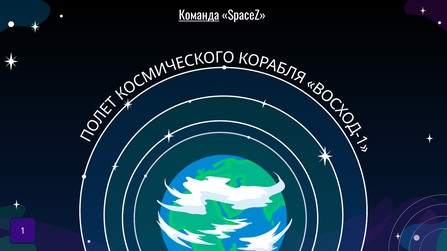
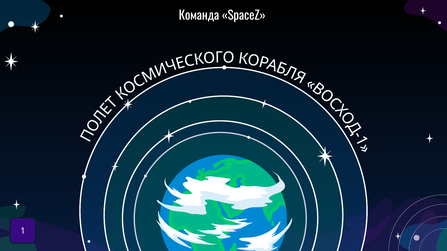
Команда underline: present -> none (199, 16)
